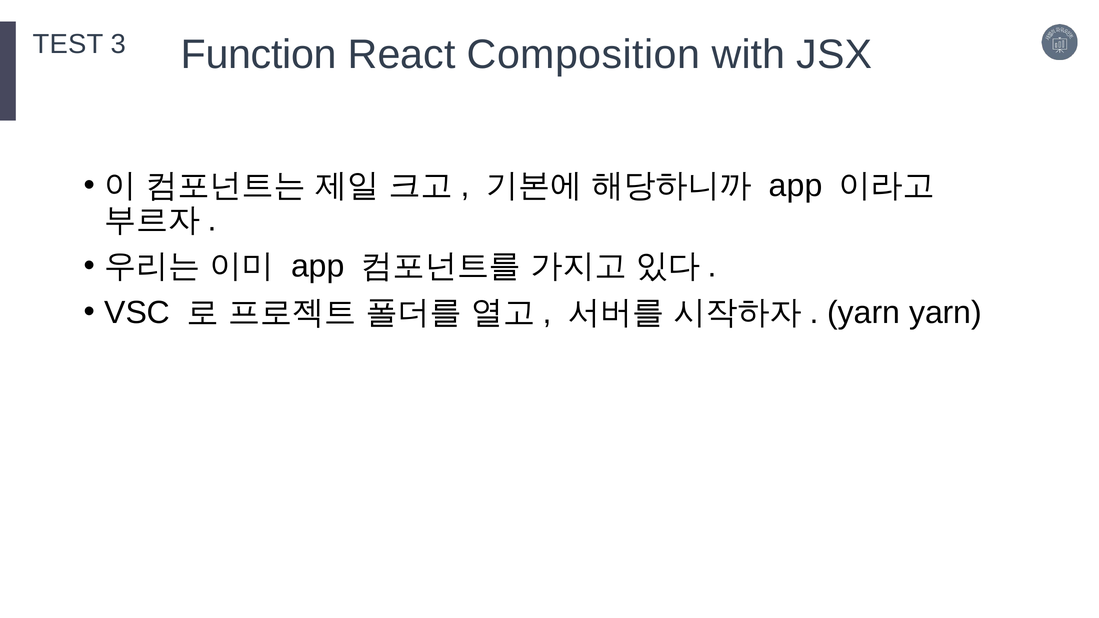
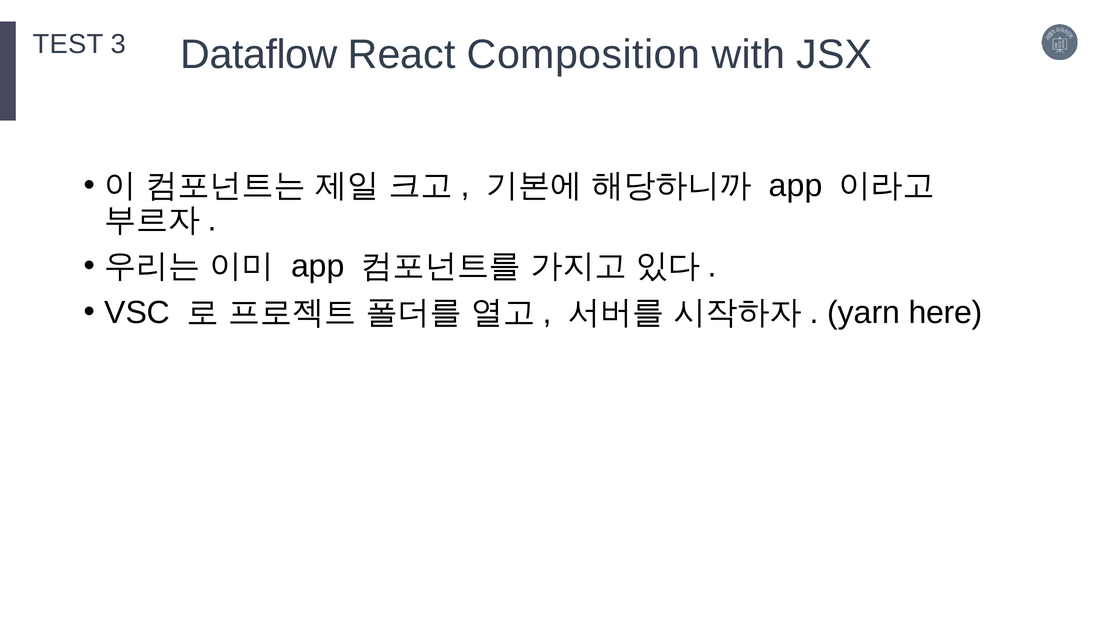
Function: Function -> Dataflow (259, 55)
yarn yarn: yarn -> here (946, 313)
